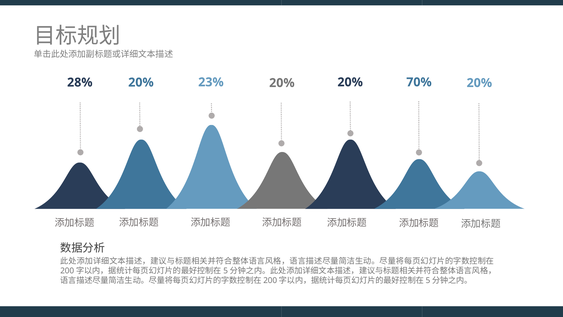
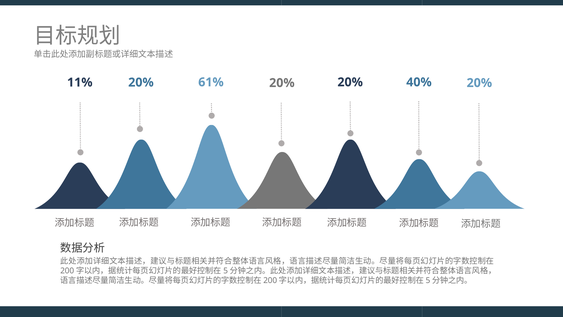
23%: 23% -> 61% (211, 82)
70%: 70% -> 40% (419, 82)
28%: 28% -> 11% (80, 82)
